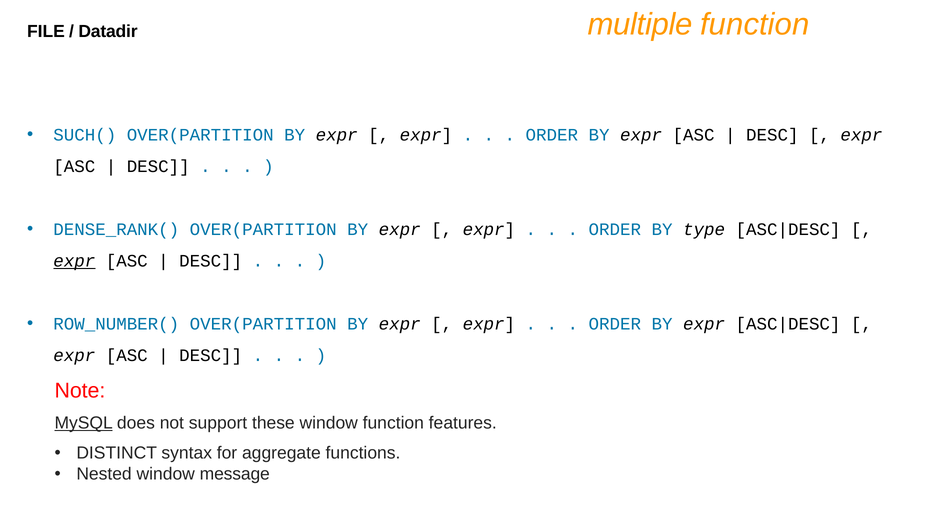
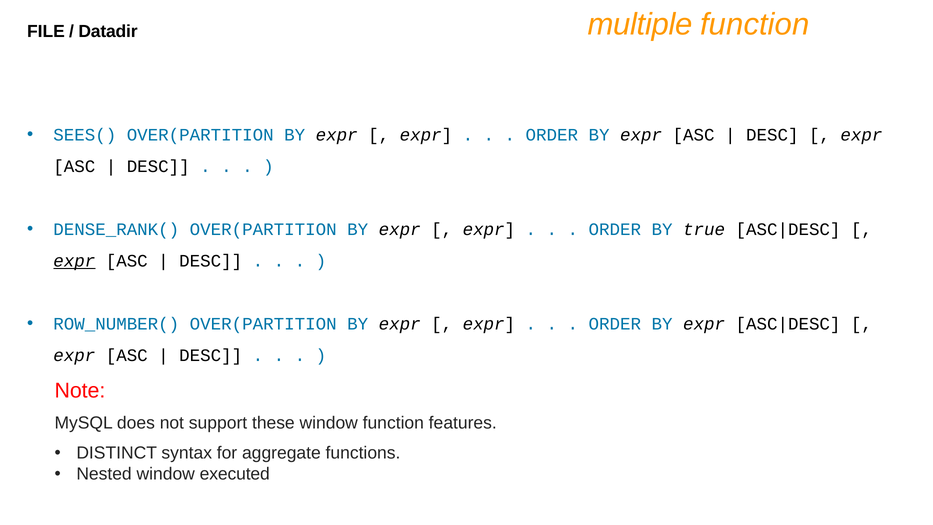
SUCH(: SUCH( -> SEES( (85, 135)
type: type -> true (704, 229)
MySQL underline: present -> none (84, 423)
message: message -> executed (235, 474)
